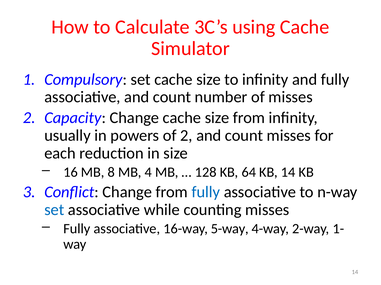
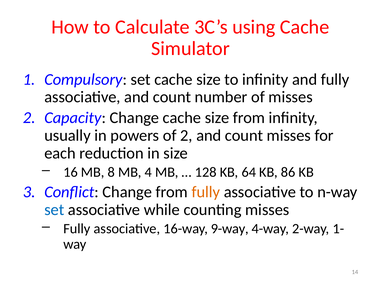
KB 14: 14 -> 86 (288, 173)
fully colour: blue -> orange (206, 193)
5-way: 5-way -> 9-way (230, 229)
